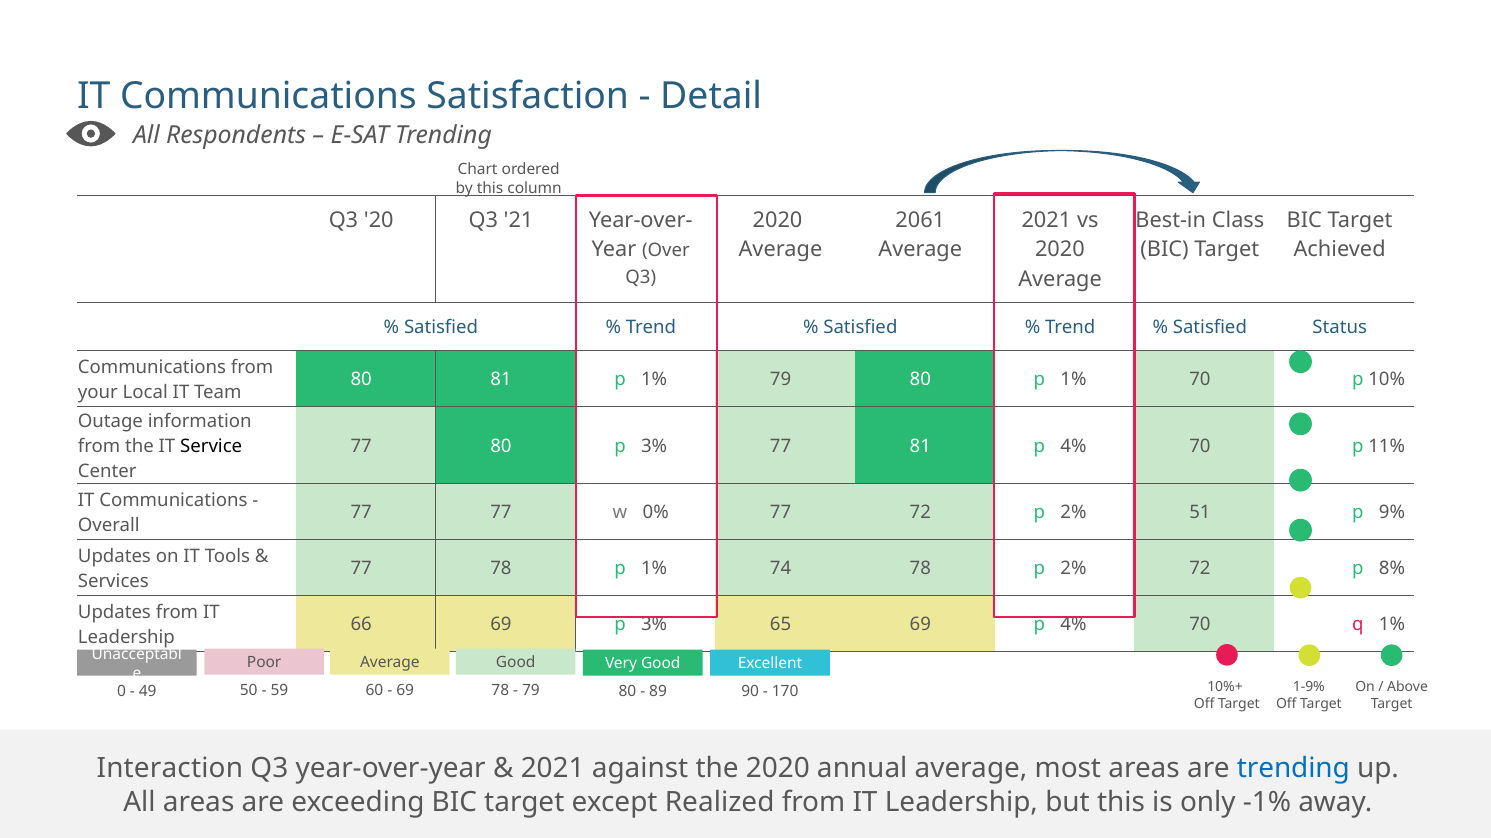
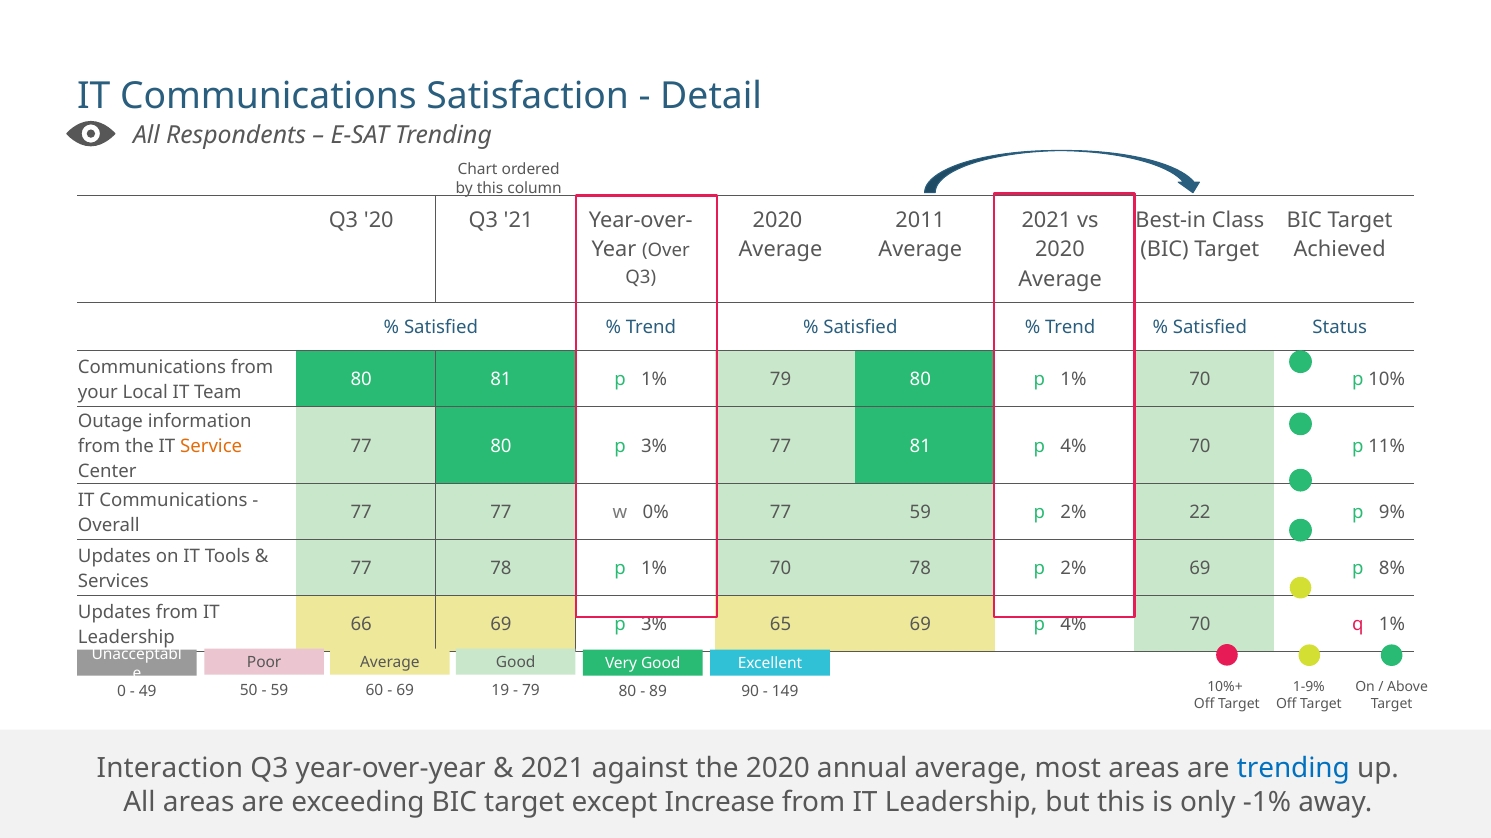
2061: 2061 -> 2011 (920, 220)
Service colour: black -> orange (211, 447)
77 72: 72 -> 59 (920, 513)
51: 51 -> 22 (1200, 513)
78 p 11% 74: 74 -> 70 (781, 569)
12% 72: 72 -> 69 (1200, 569)
59 78: 78 -> 19 (500, 691)
170: 170 -> 149 (785, 691)
Realized: Realized -> Increase (720, 803)
